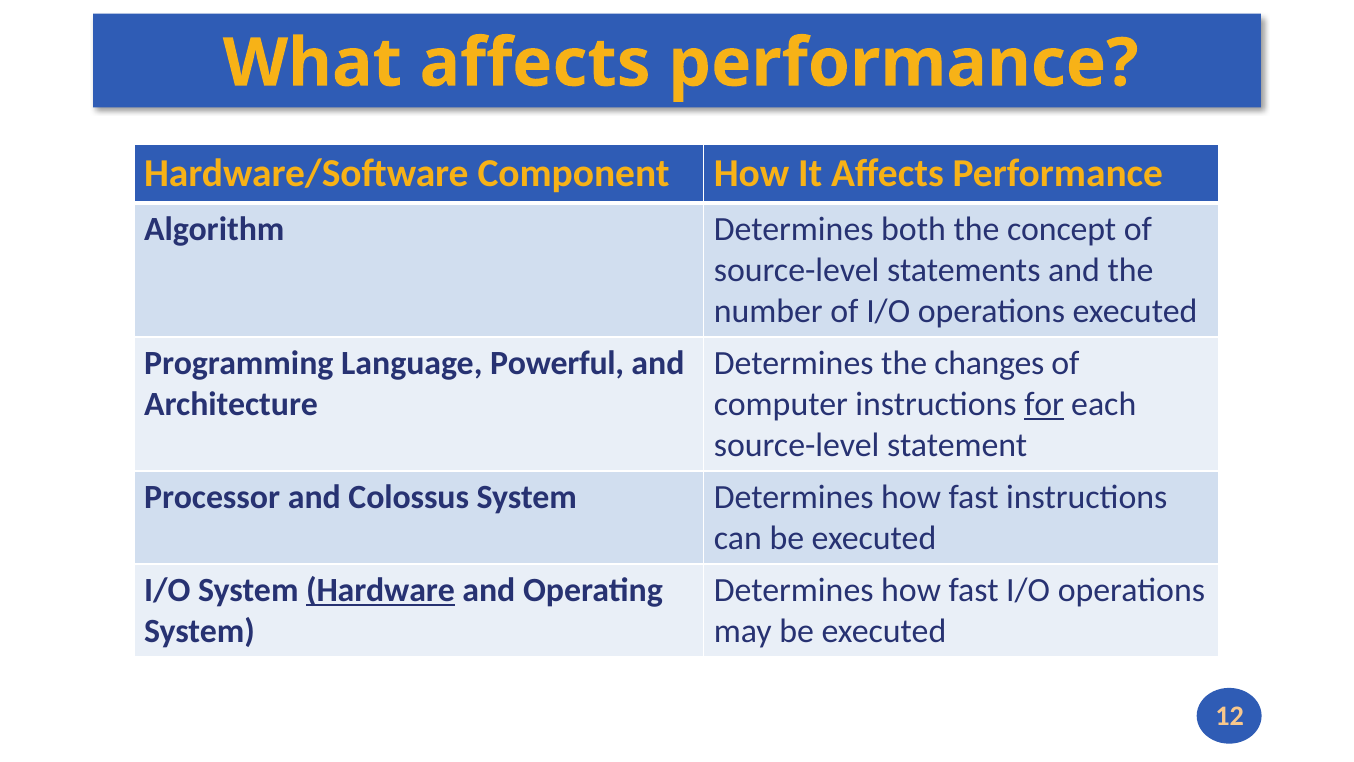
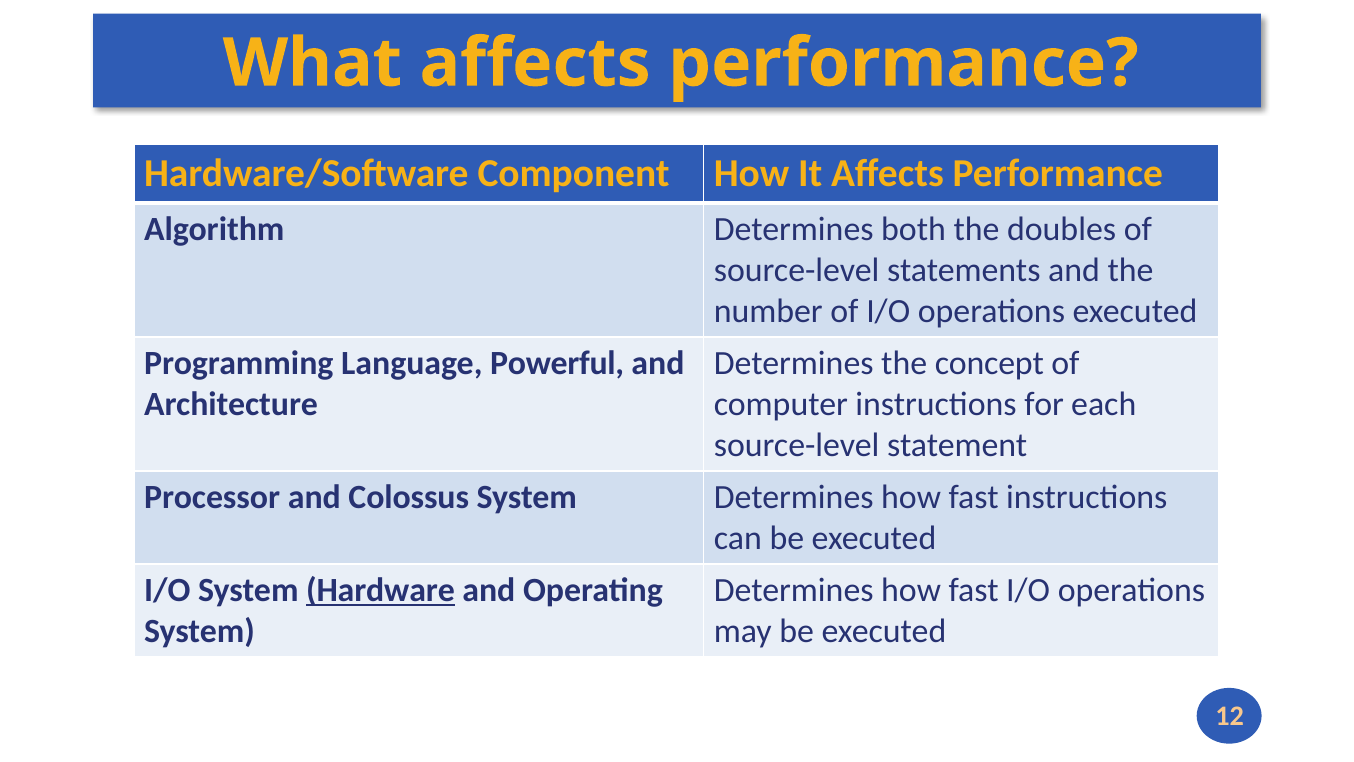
concept: concept -> doubles (1062, 229)
changes: changes -> concept (989, 363)
for underline: present -> none (1044, 404)
